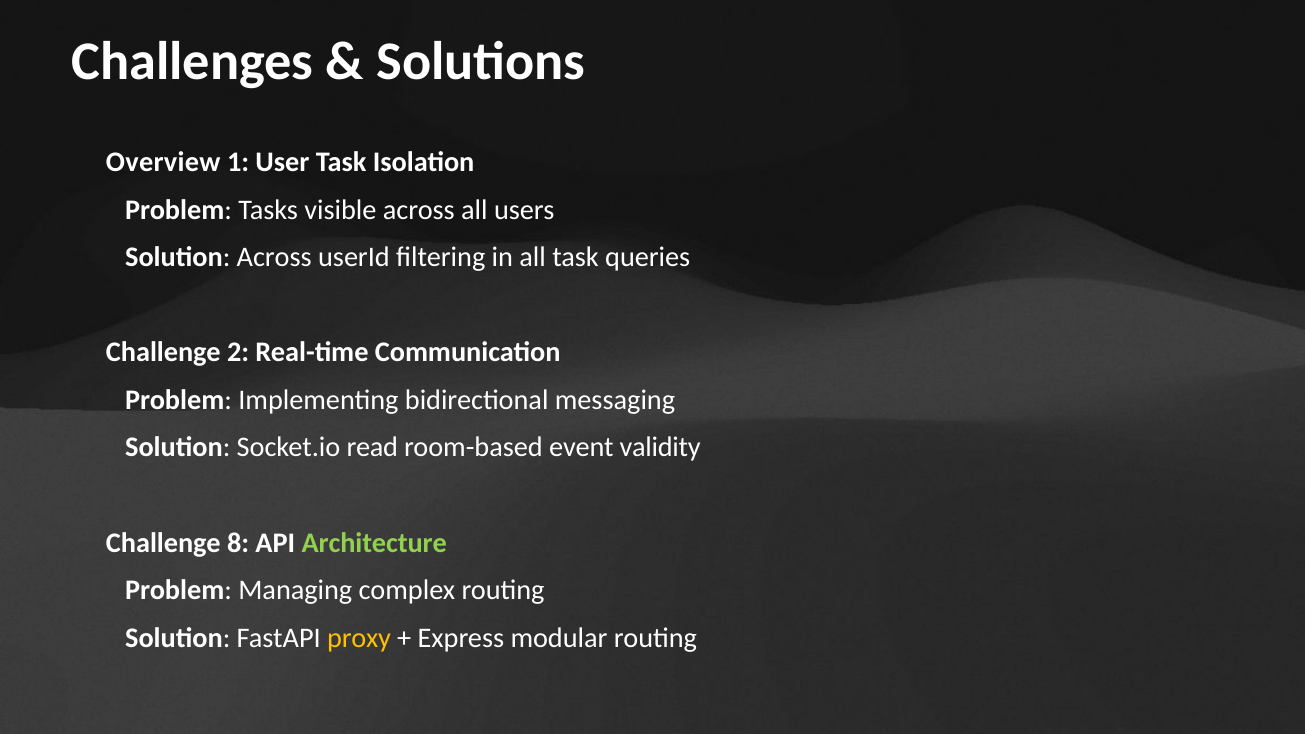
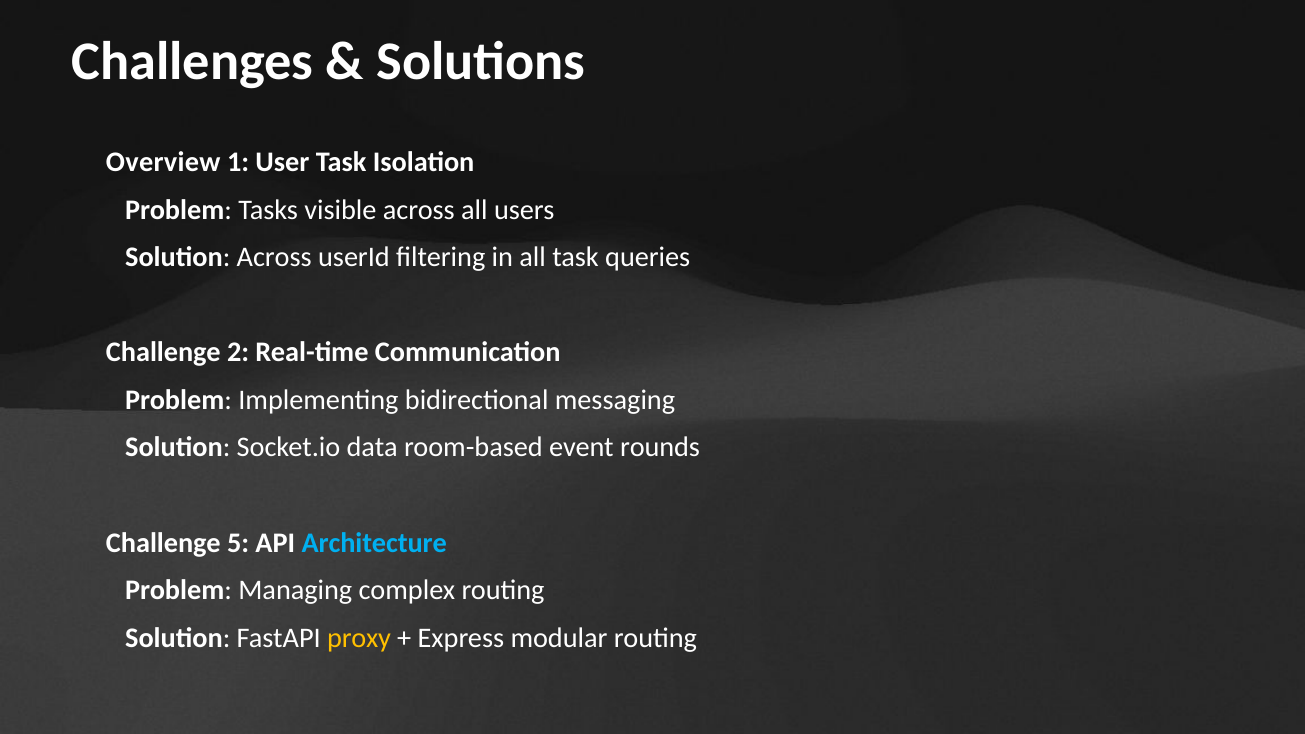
read: read -> data (372, 448)
validity: validity -> rounds (660, 448)
8: 8 -> 5 (238, 543)
Architecture colour: light green -> light blue (374, 543)
